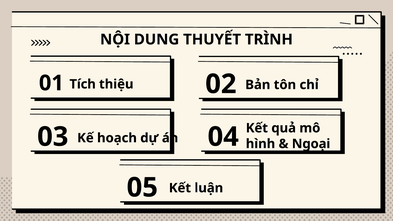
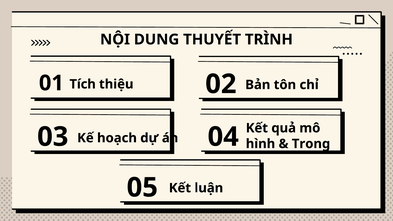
Ngoại: Ngoại -> Trong (311, 144)
